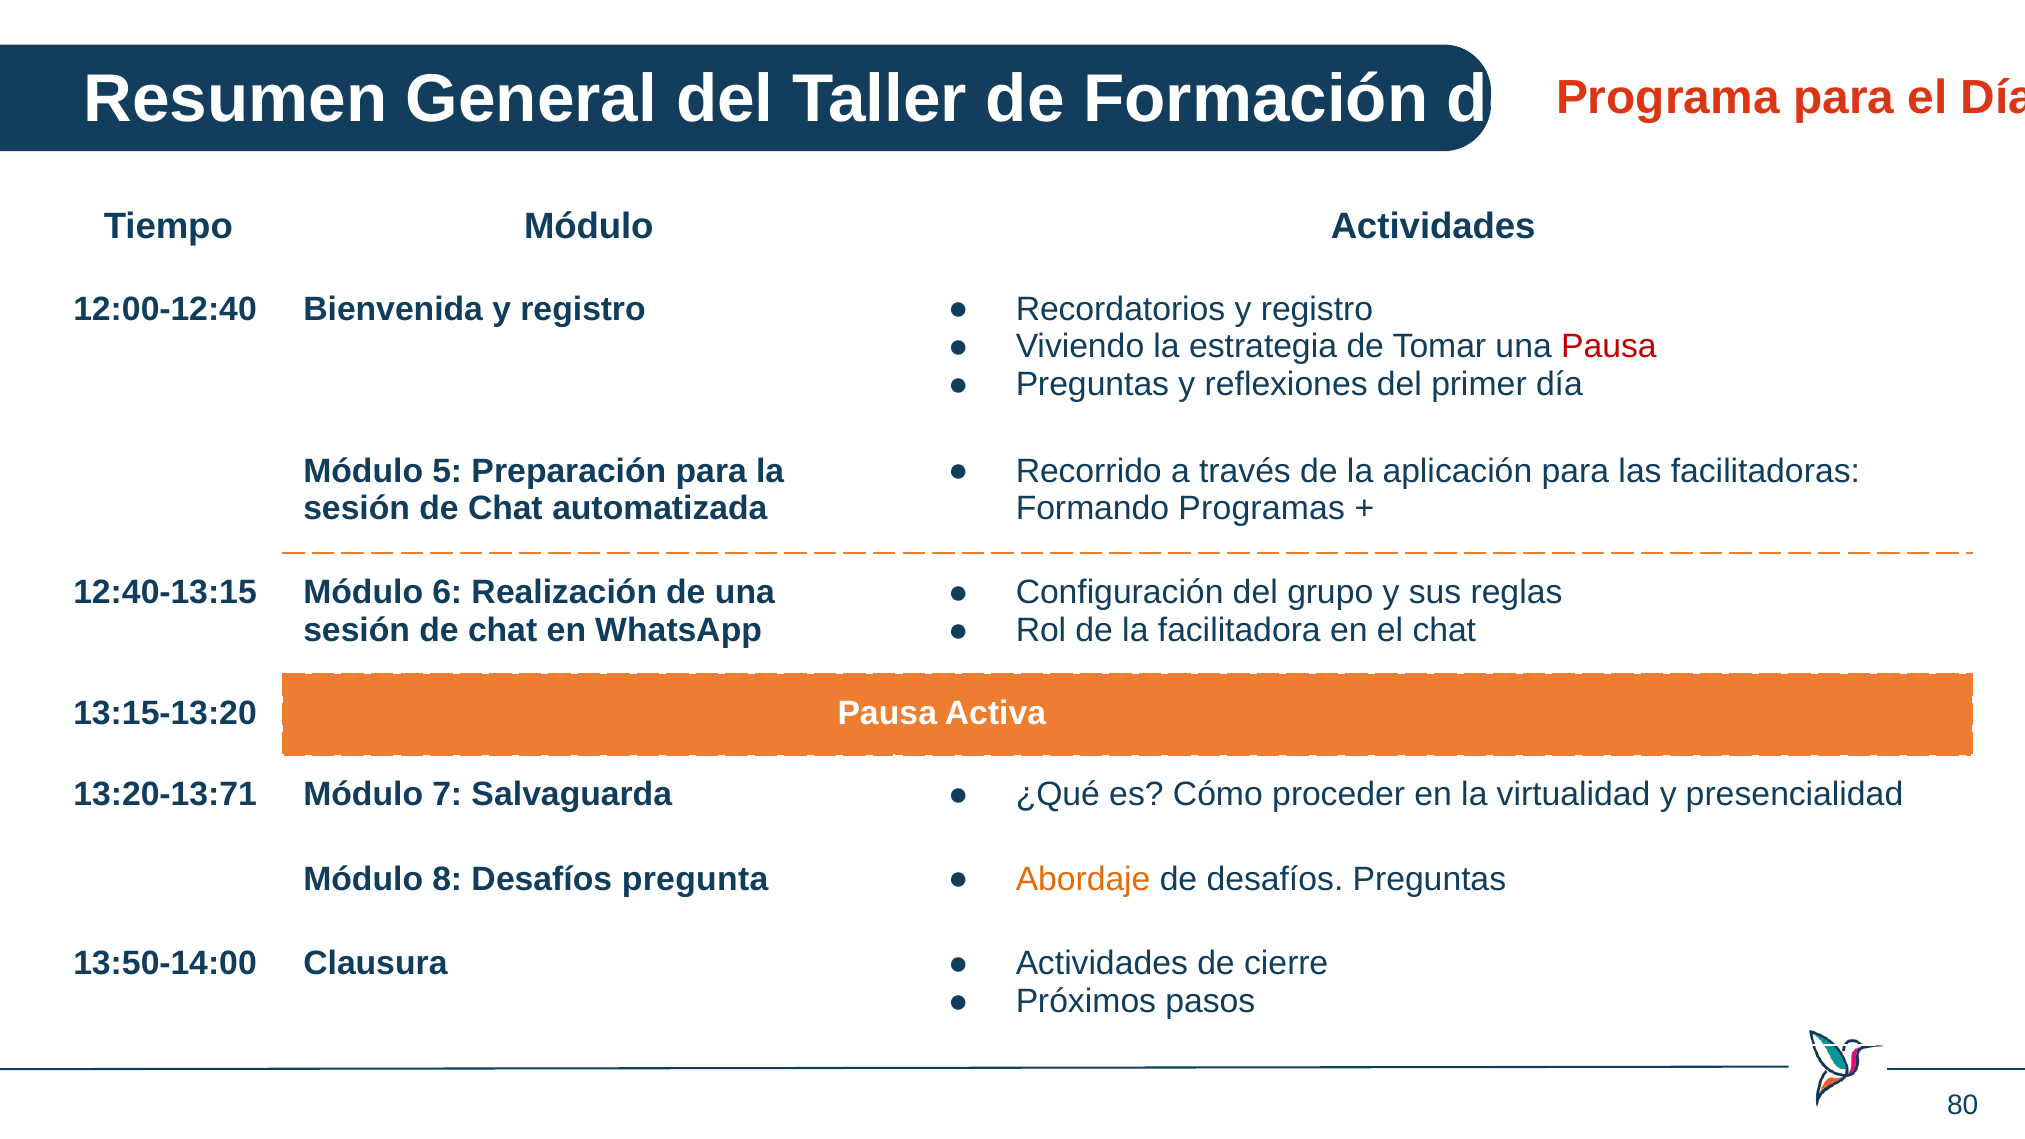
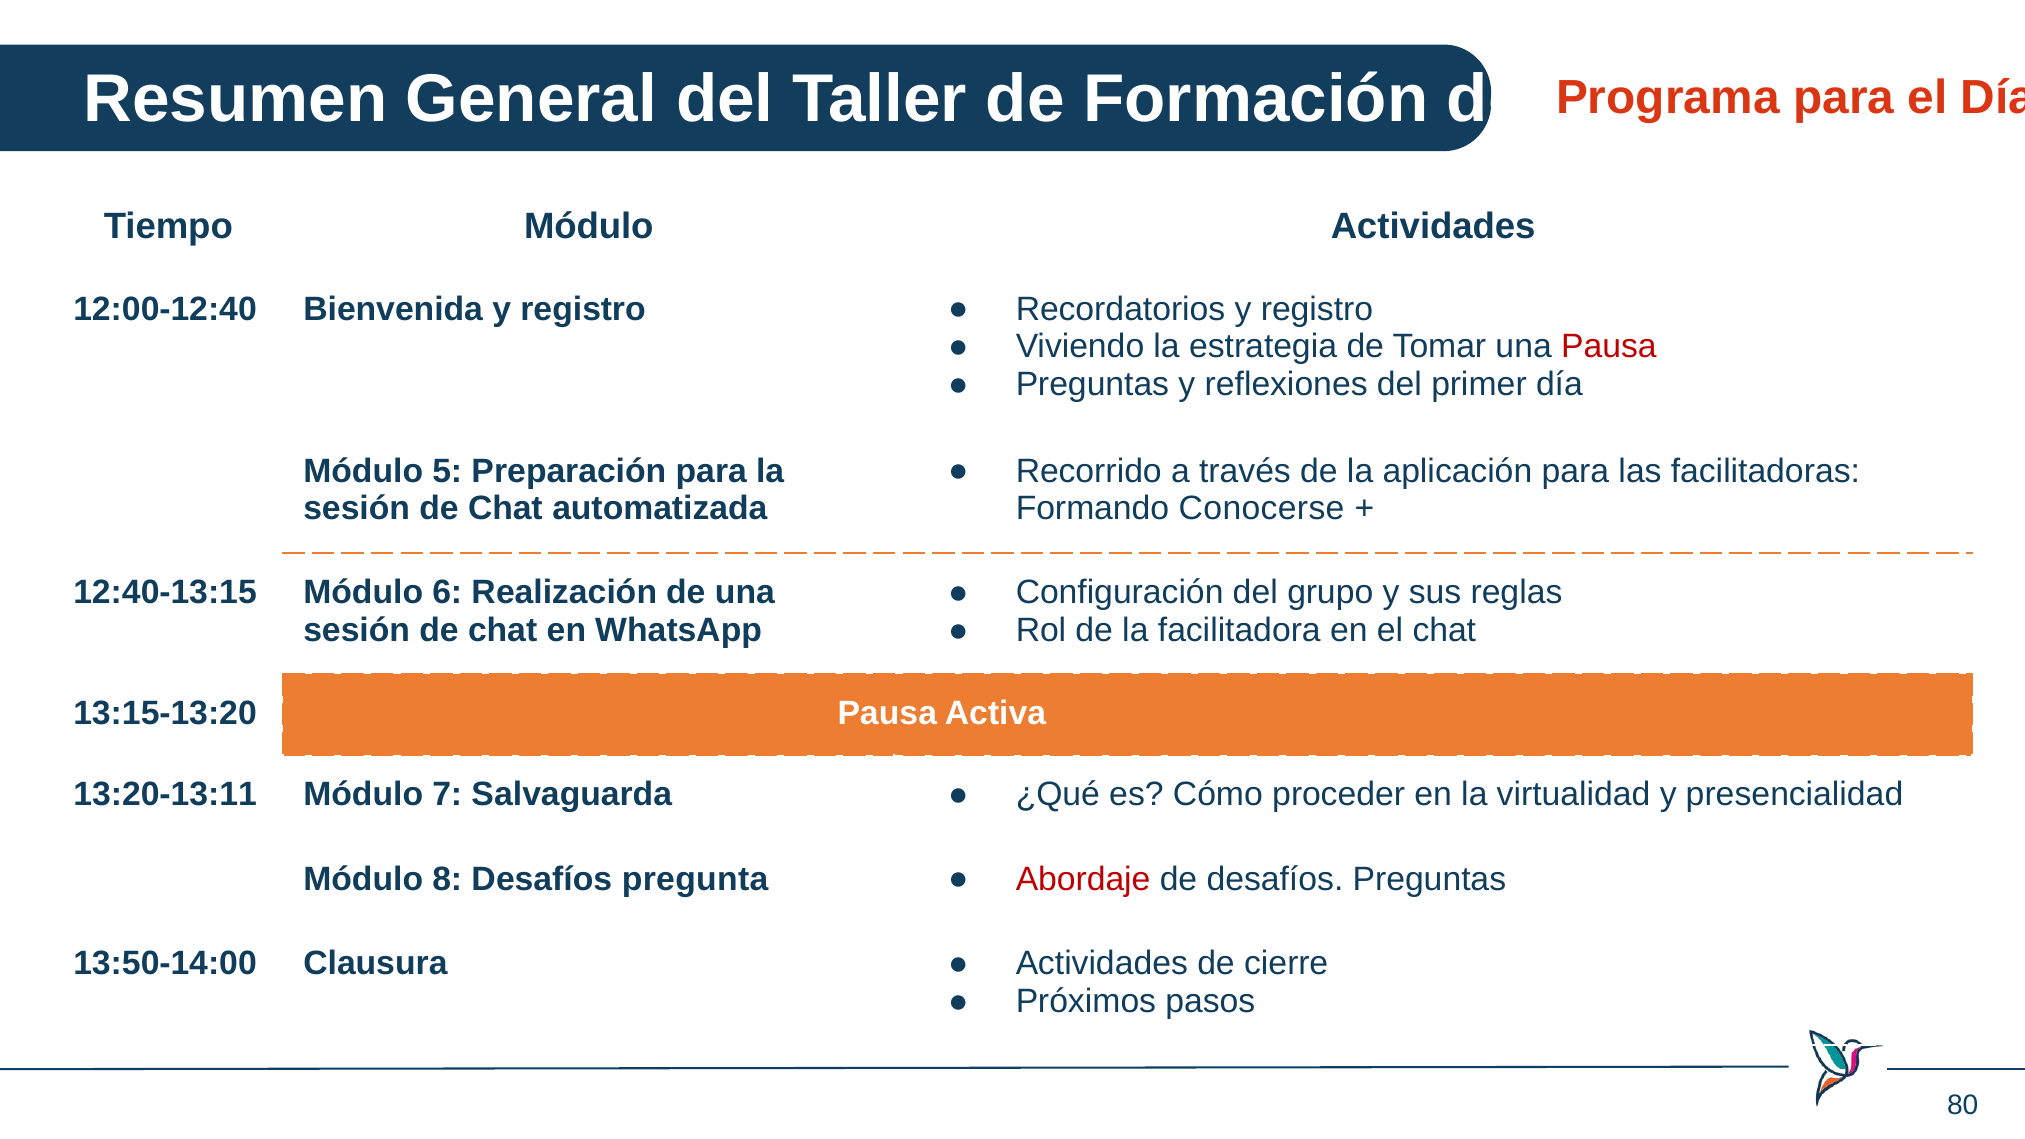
Programas: Programas -> Conocerse (1262, 509)
13:20-13:71: 13:20-13:71 -> 13:20-13:11 (165, 795)
Abordaje colour: orange -> red (1083, 879)
